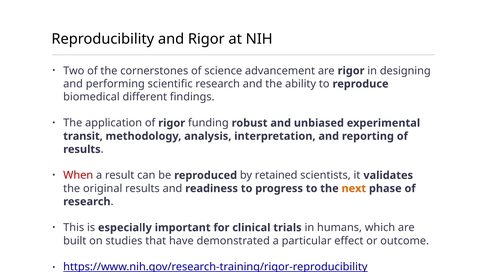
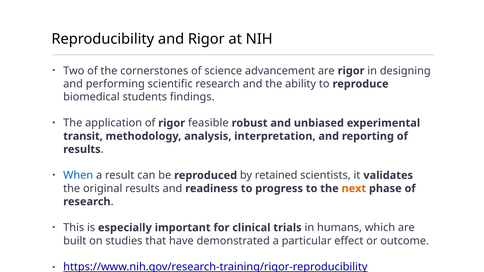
different: different -> students (145, 97)
funding: funding -> feasible (208, 123)
When colour: red -> blue (78, 175)
